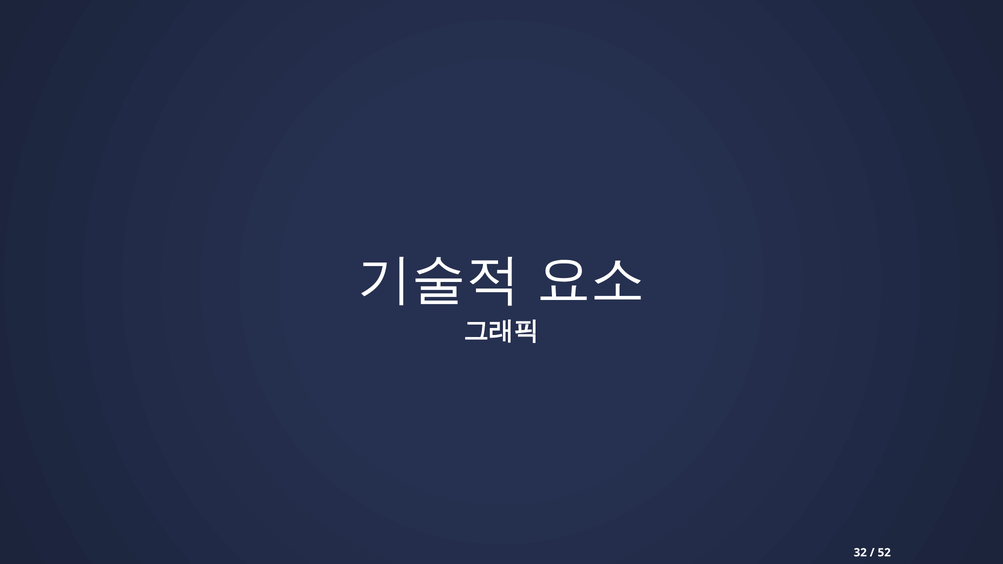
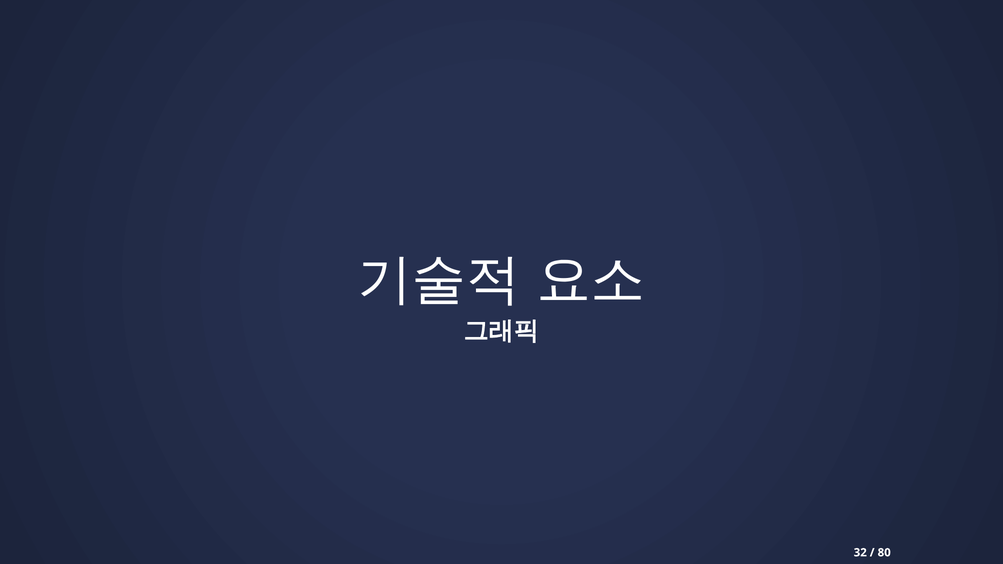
52: 52 -> 80 (884, 553)
